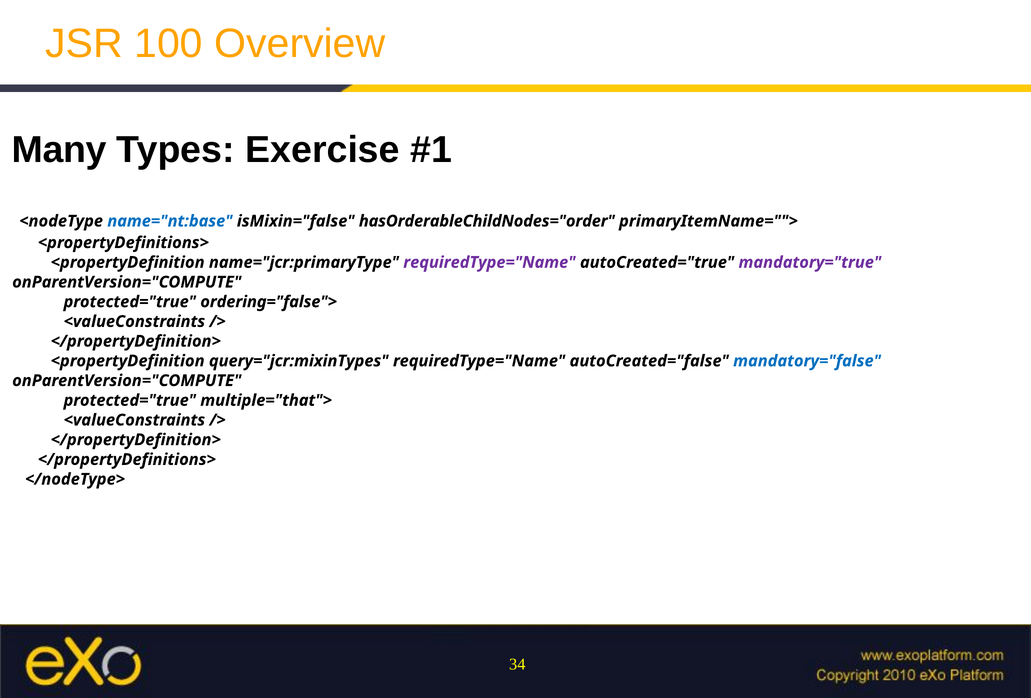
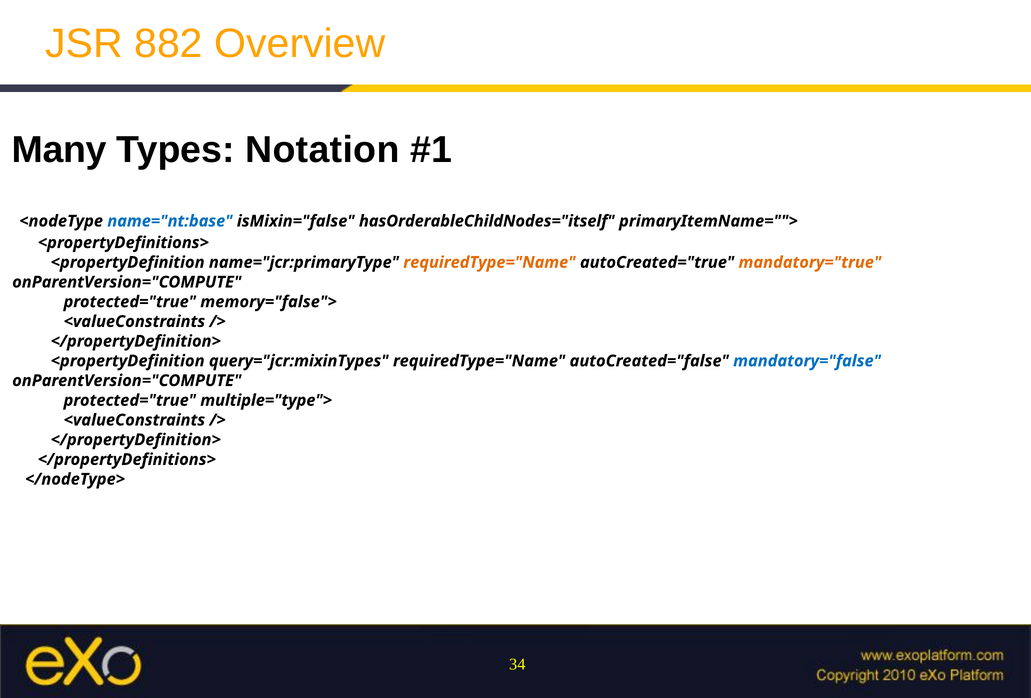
100: 100 -> 882 (169, 44)
Exercise: Exercise -> Notation (322, 150)
hasOrderableChildNodes="order: hasOrderableChildNodes="order -> hasOrderableChildNodes="itself (487, 221)
requiredType="Name colour: purple -> orange (489, 263)
mandatory="true colour: purple -> orange (810, 263)
ordering="false">: ordering="false"> -> memory="false"> (269, 302)
multiple="that">: multiple="that"> -> multiple="type"> (266, 401)
